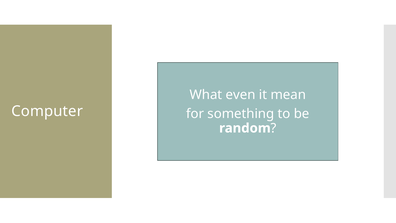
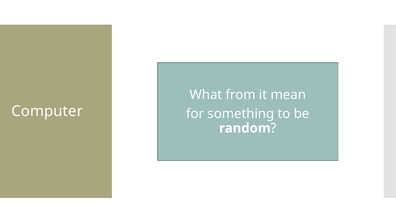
even: even -> from (241, 95)
